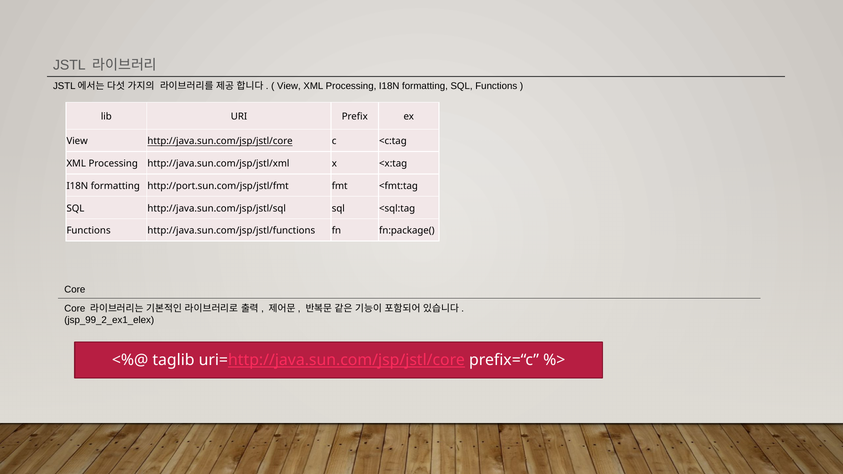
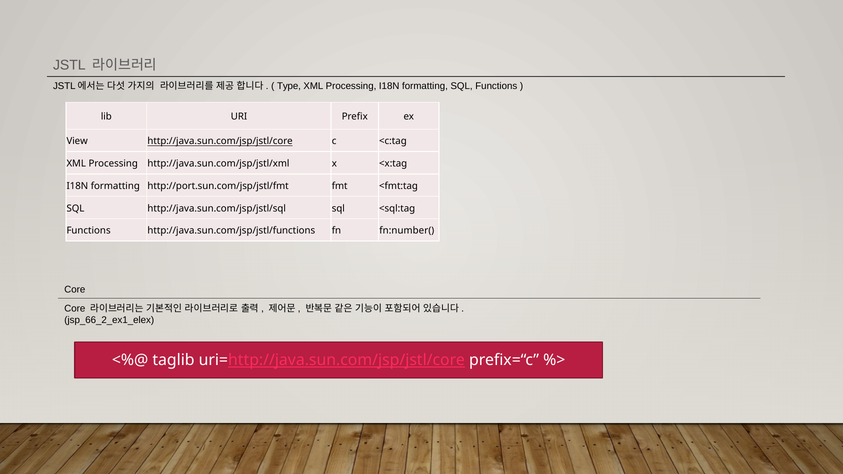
View: View -> Type (289, 86)
fn:package(: fn:package( -> fn:number( (407, 231)
jsp_99_2_ex1_elex: jsp_99_2_ex1_elex -> jsp_66_2_ex1_elex (109, 320)
